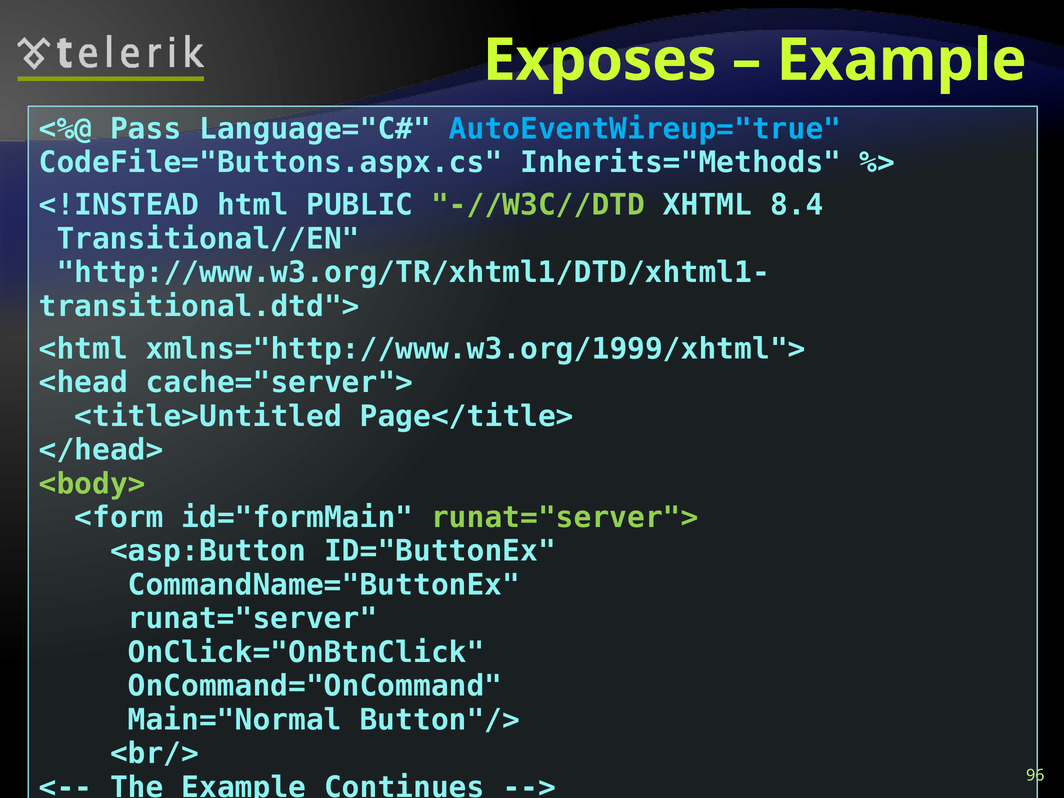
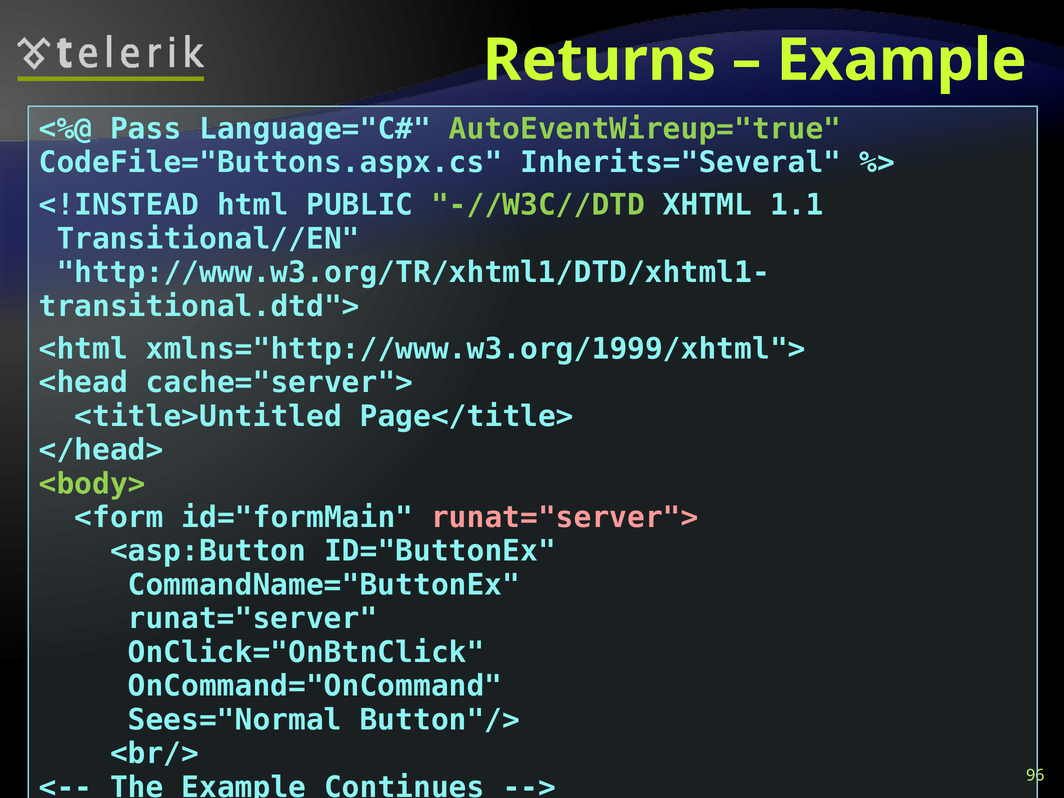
Exposes: Exposes -> Returns (599, 60)
AutoEventWireup="true colour: light blue -> light green (645, 129)
Inherits="Methods: Inherits="Methods -> Inherits="Several (681, 163)
8.4: 8.4 -> 1.1 (797, 205)
runat="server"> colour: light green -> pink (565, 518)
Main="Normal: Main="Normal -> Sees="Normal (235, 720)
